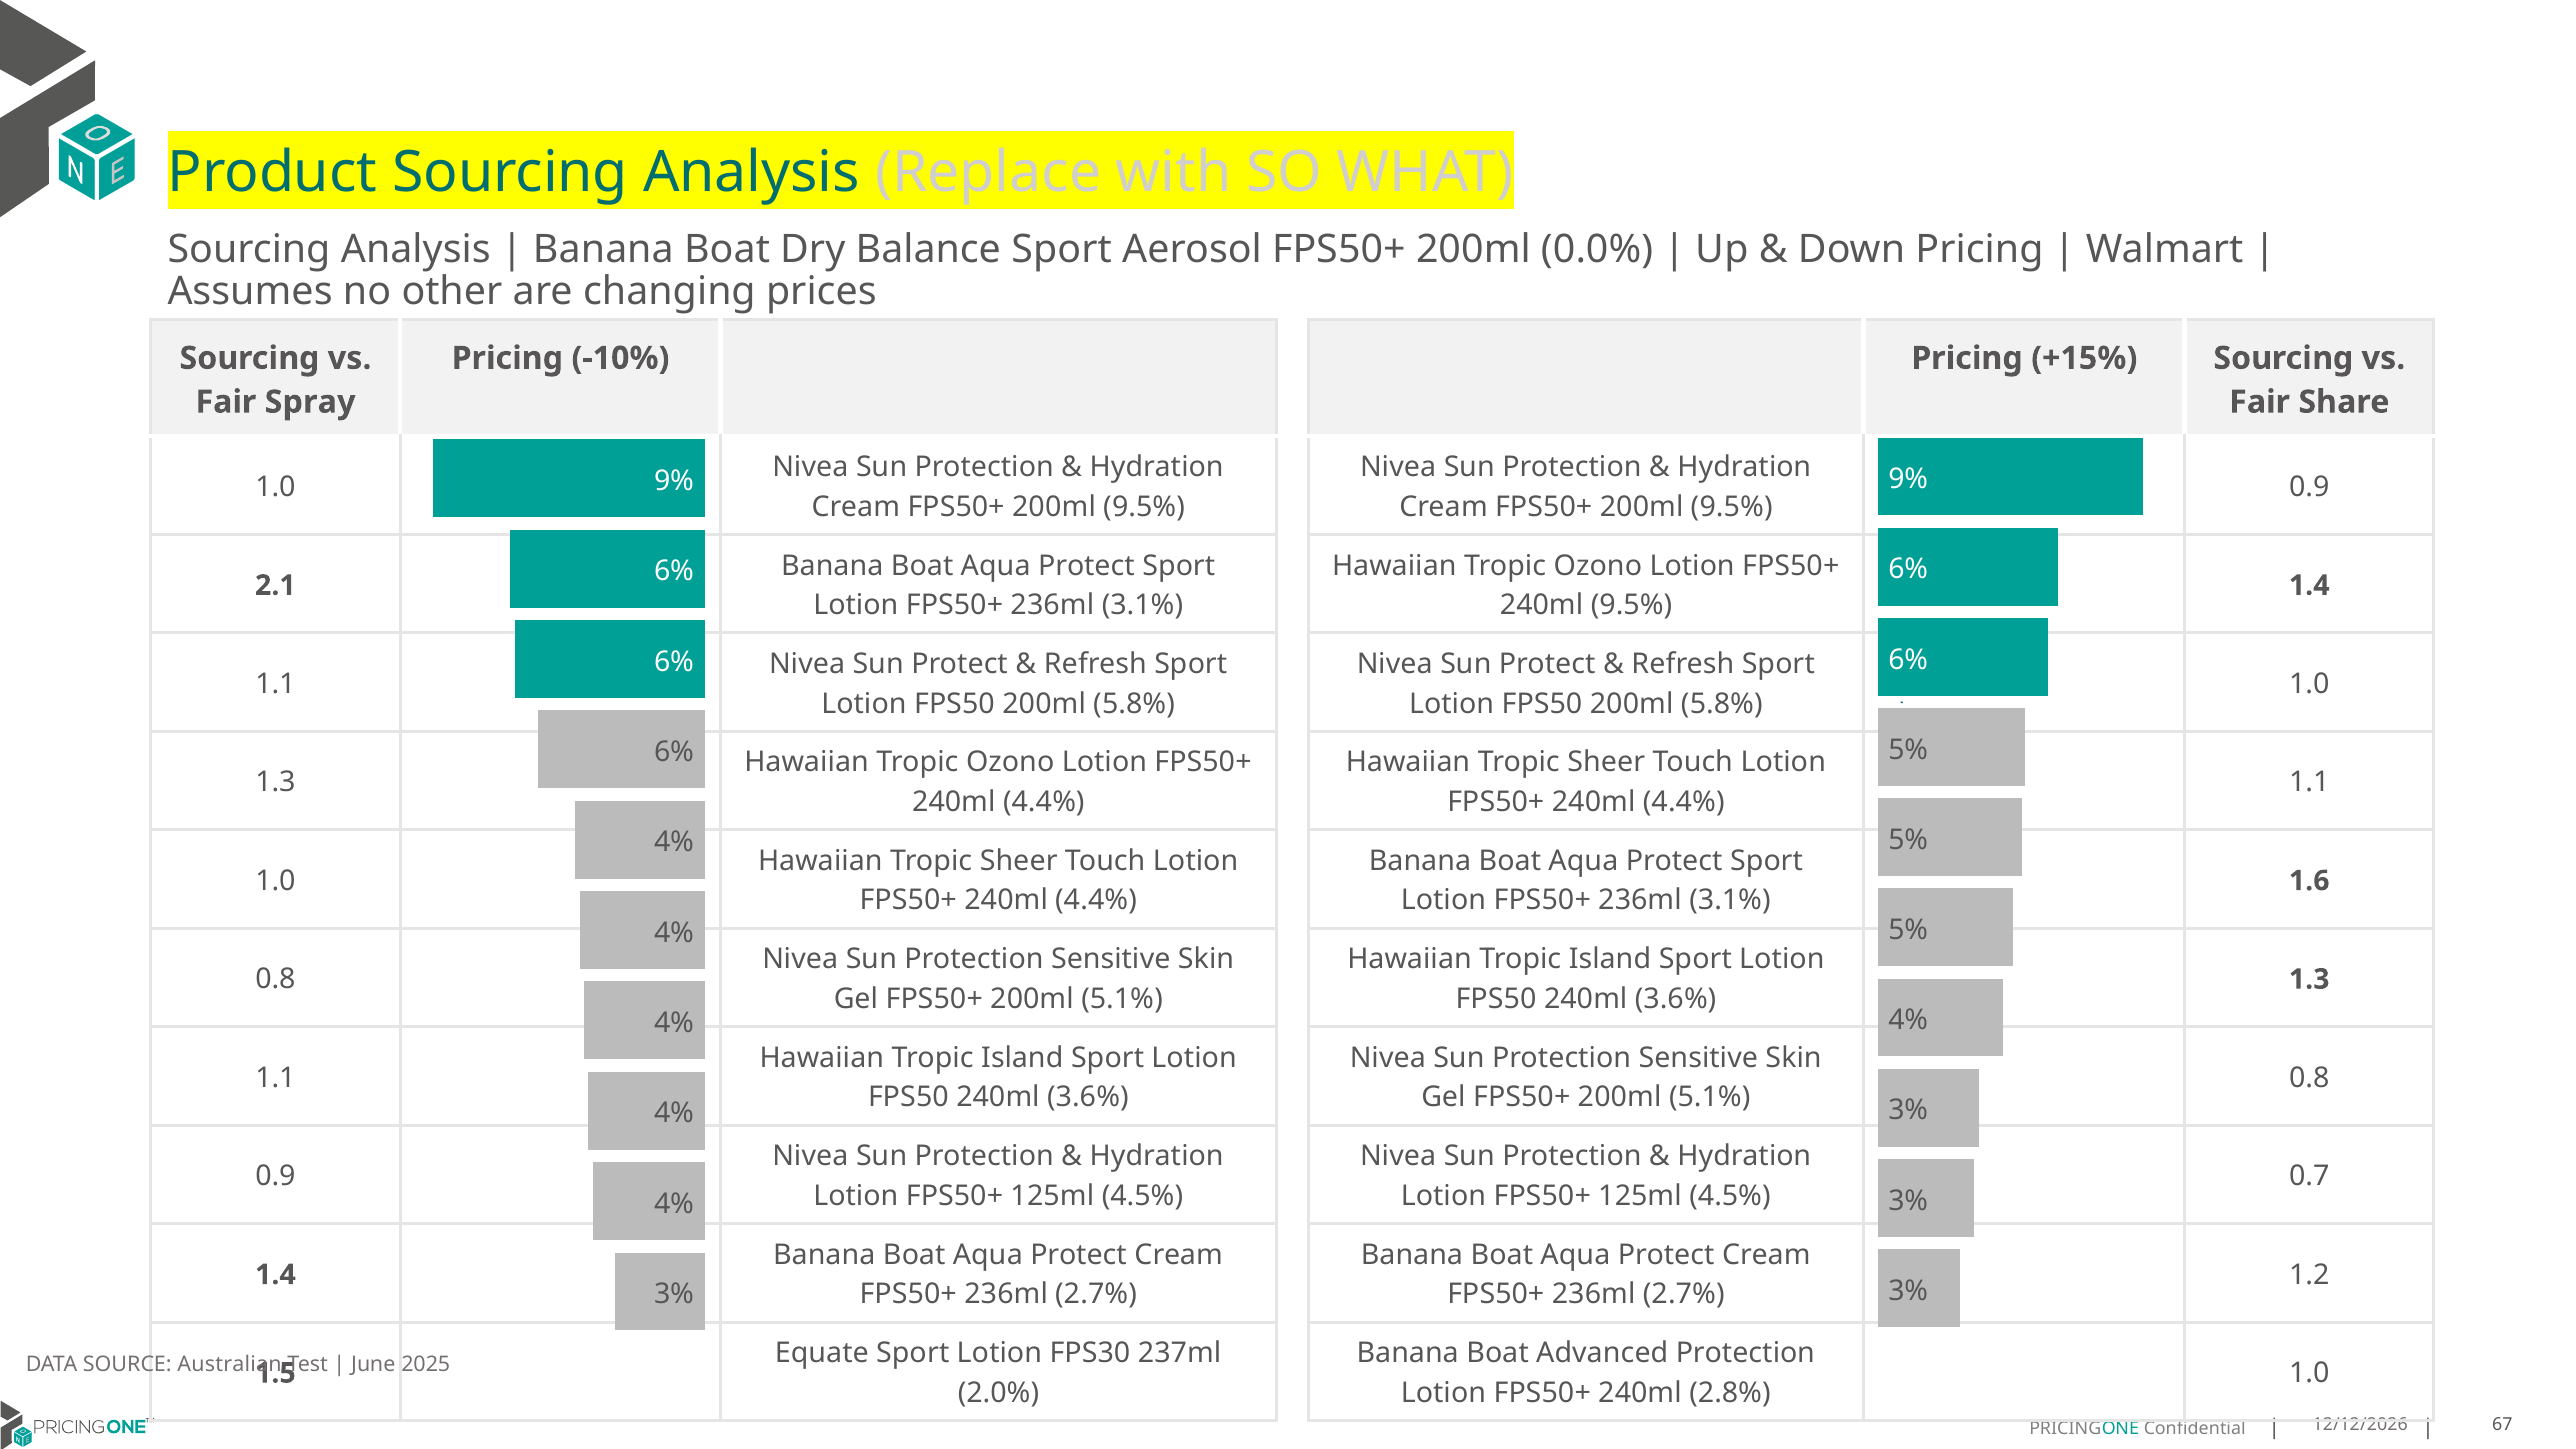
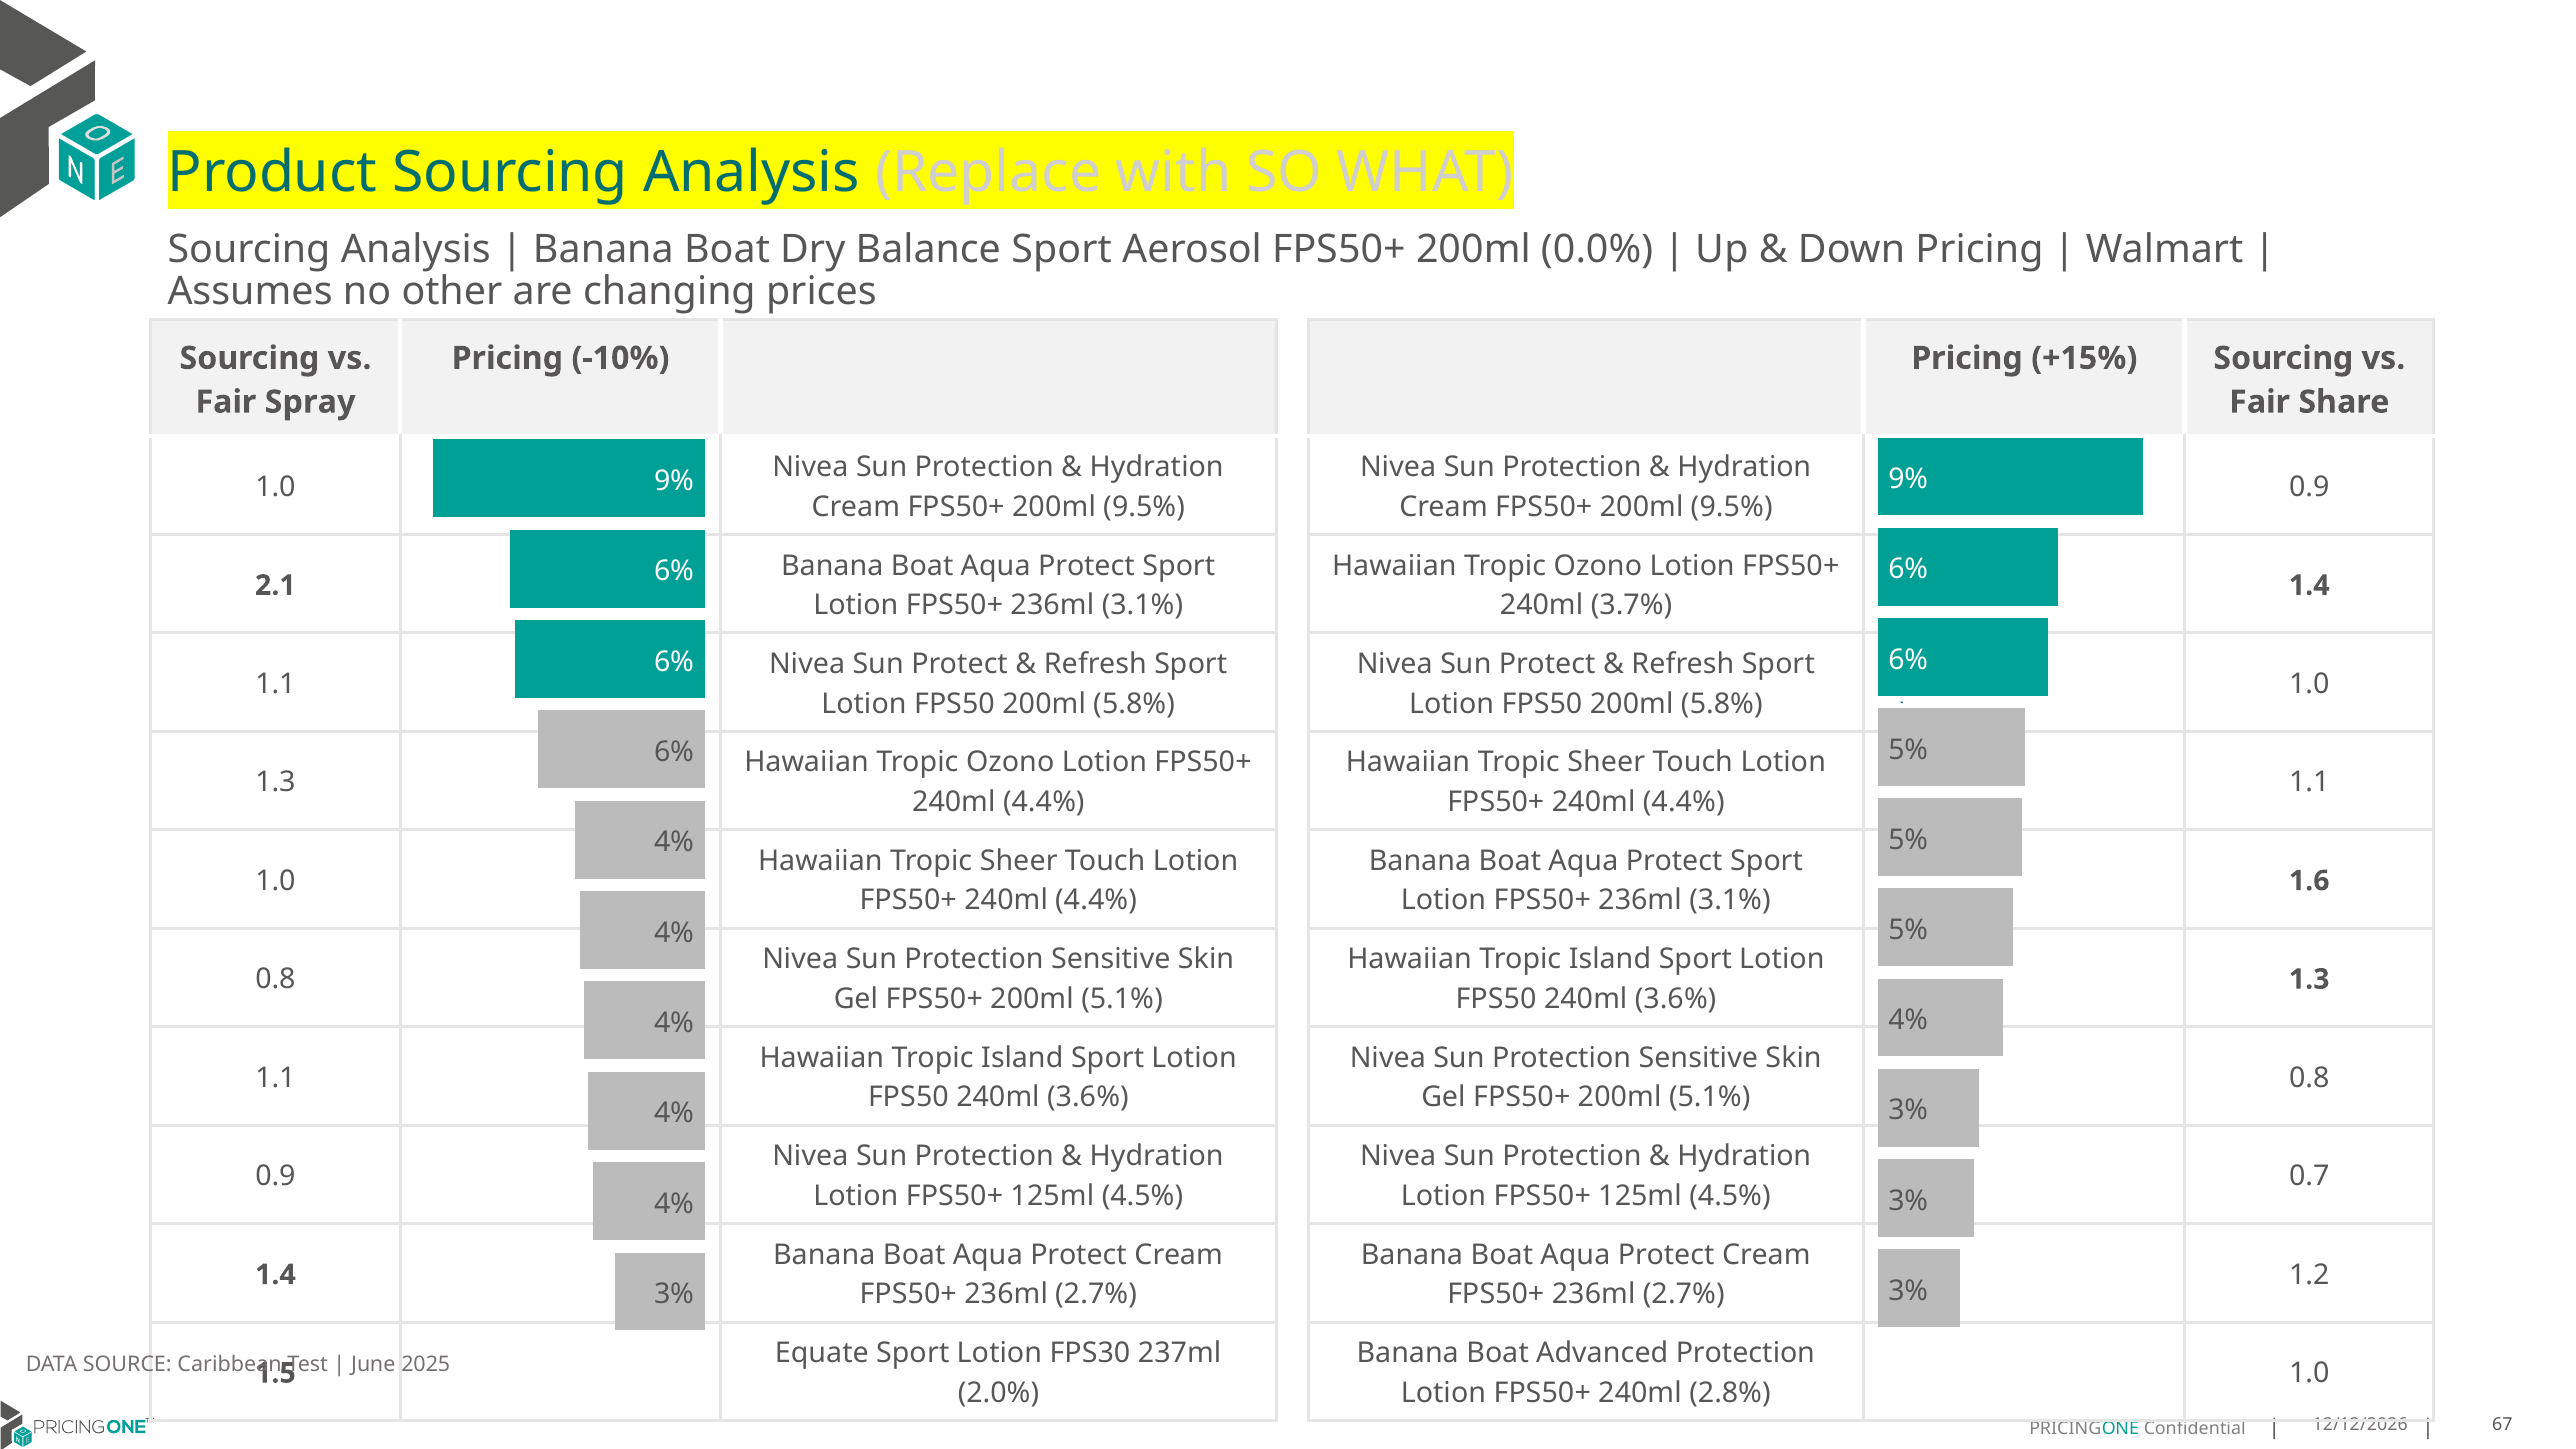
240ml 9.5%: 9.5% -> 3.7% (1631, 605)
Australian: Australian -> Caribbean (230, 1365)
